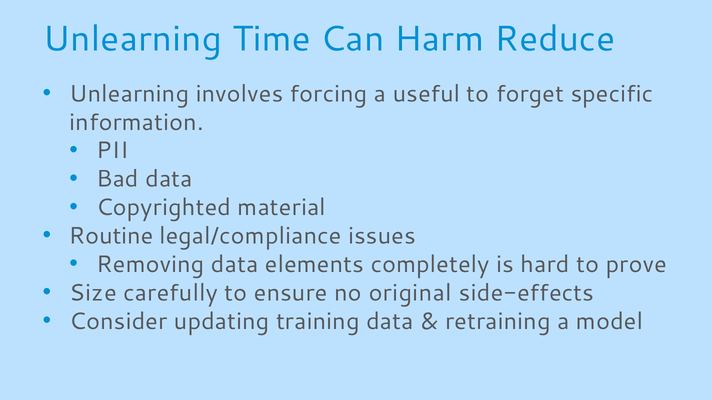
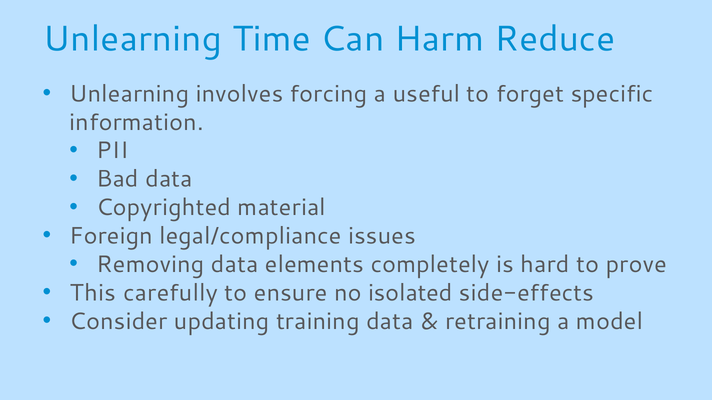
Routine: Routine -> Foreign (111, 236)
Size: Size -> This (93, 293)
original: original -> isolated (410, 293)
